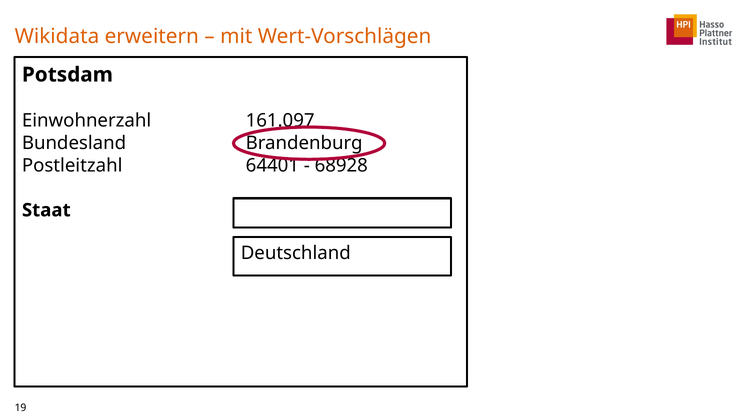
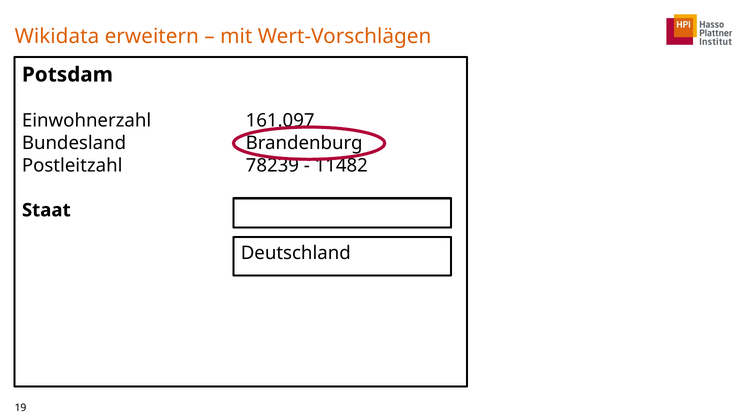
64401: 64401 -> 78239 (272, 165)
68928: 68928 -> 11482 (341, 165)
